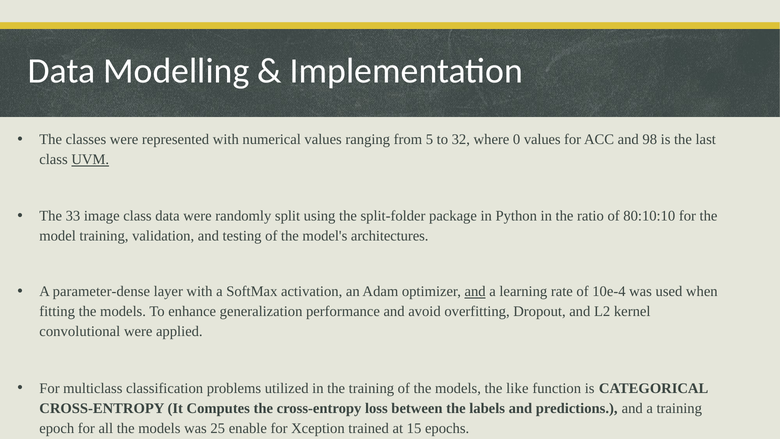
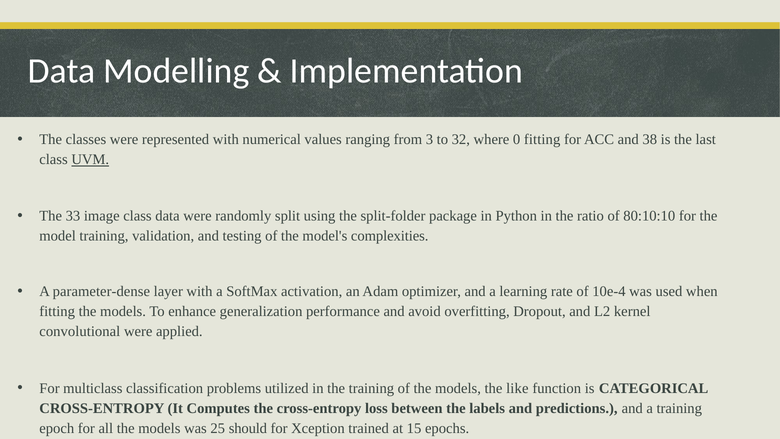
5: 5 -> 3 (429, 139)
0 values: values -> fitting (542, 139)
98: 98 -> 38 (650, 139)
architectures: architectures -> complexities (390, 236)
and underline: present -> none (475, 291)
enable: enable -> should (248, 428)
